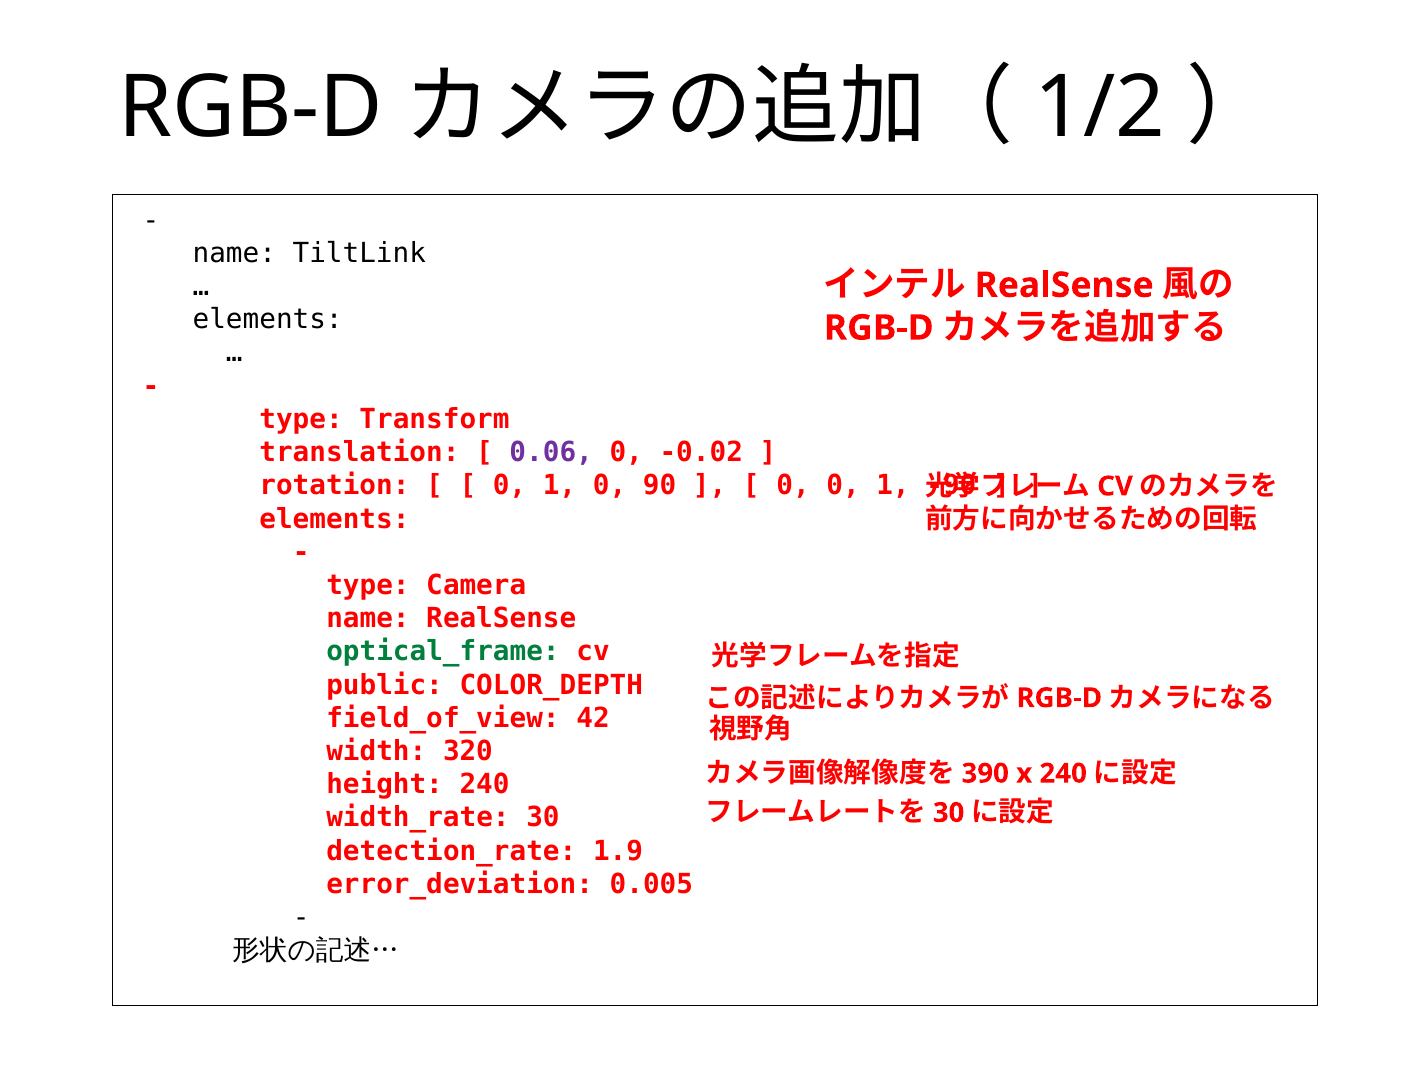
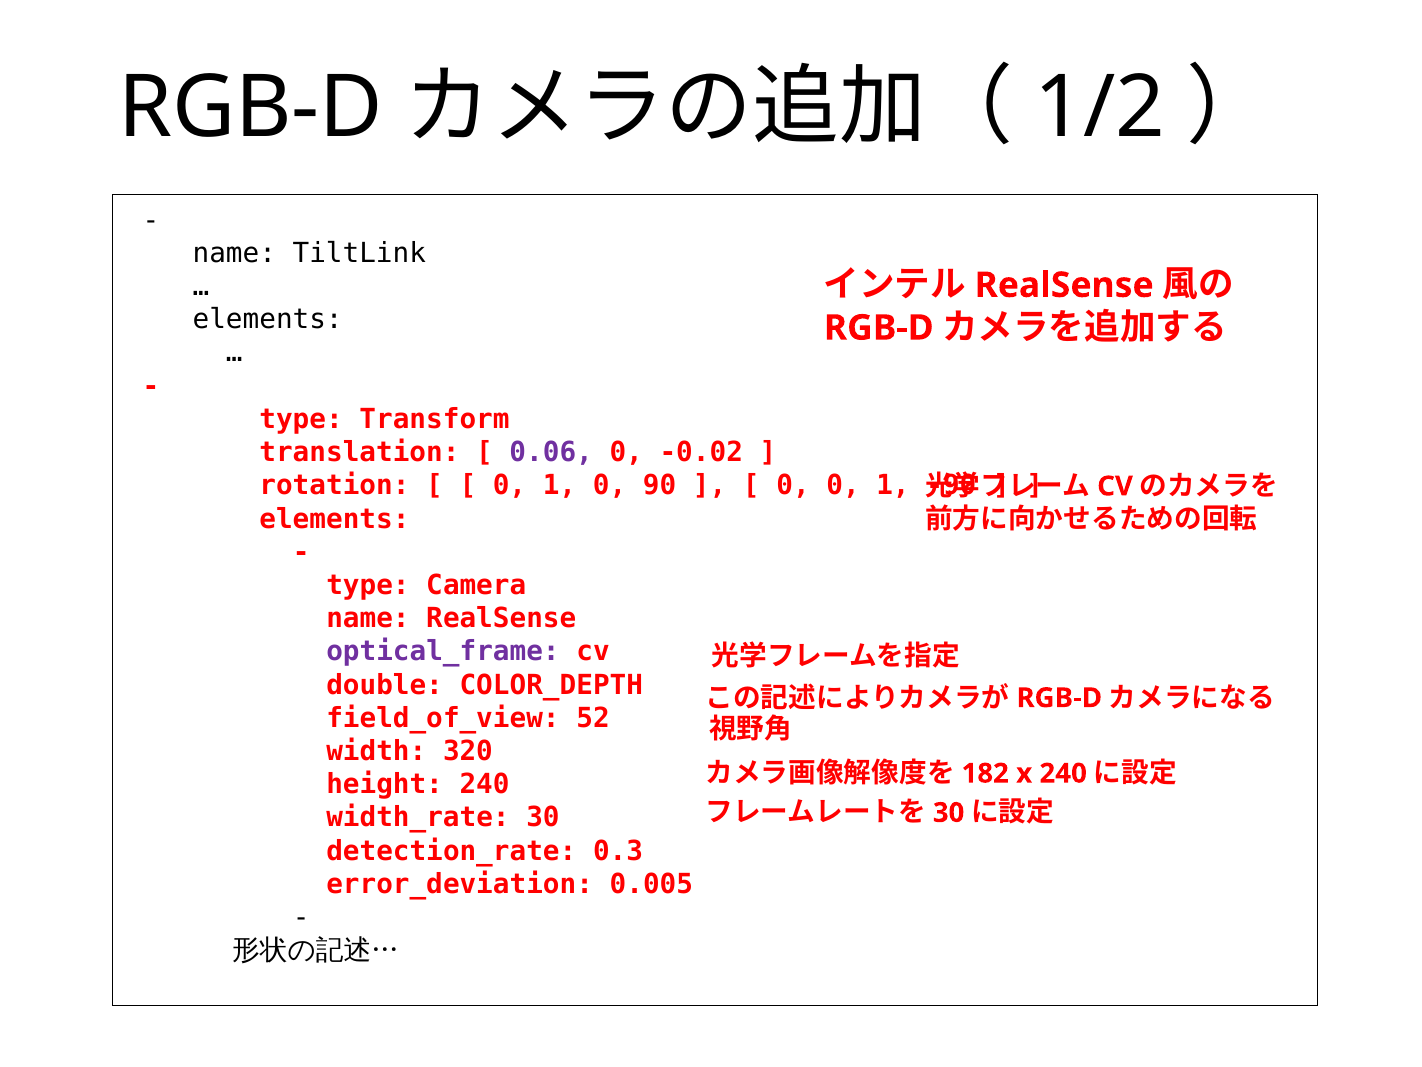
optical_frame colour: green -> purple (443, 651)
public: public -> double (385, 685)
42: 42 -> 52 (593, 718)
390: 390 -> 182 (985, 773)
1.9: 1.9 -> 0.3 (618, 851)
